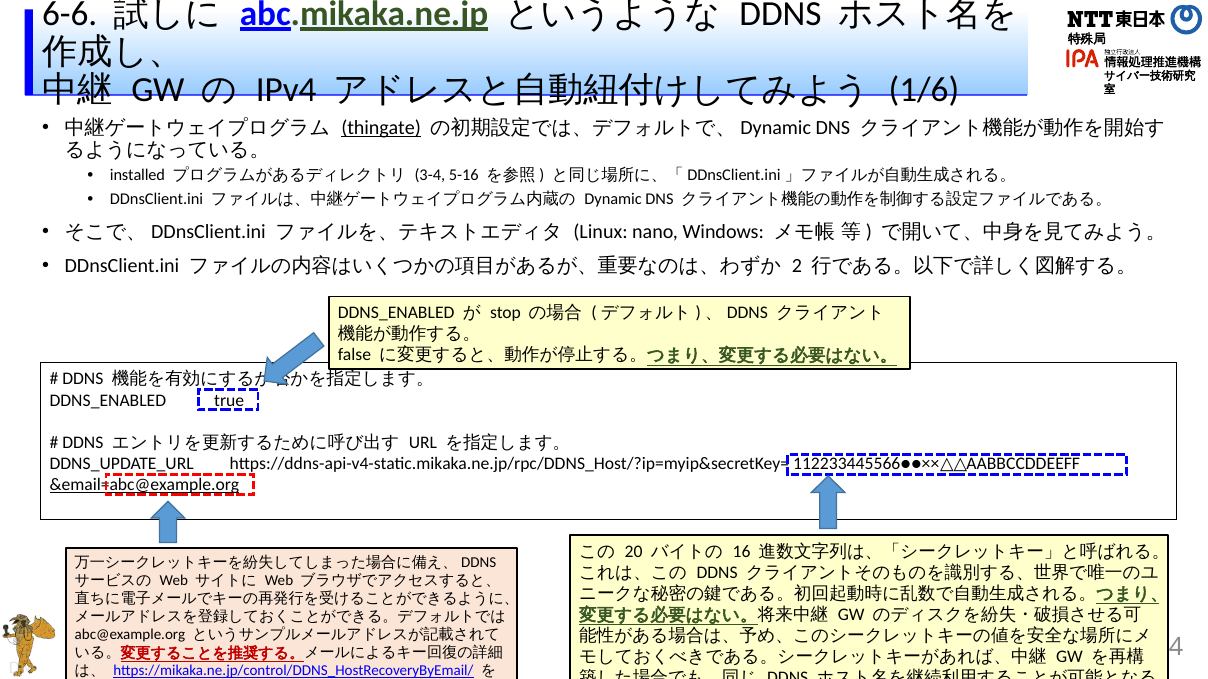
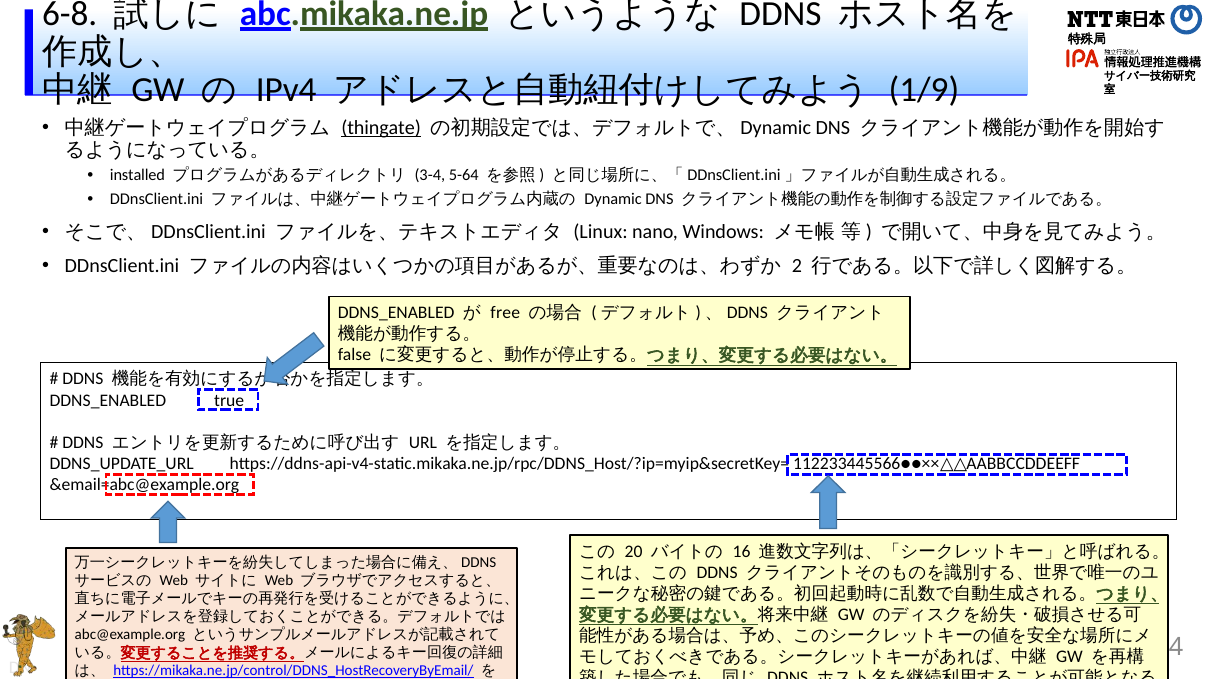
6-6: 6-6 -> 6-8 (70, 14)
1/6: 1/6 -> 1/9 (924, 90)
5-16: 5-16 -> 5-64 (464, 176)
stop: stop -> free (505, 313)
&email=abc@example.org underline: present -> none (144, 485)
